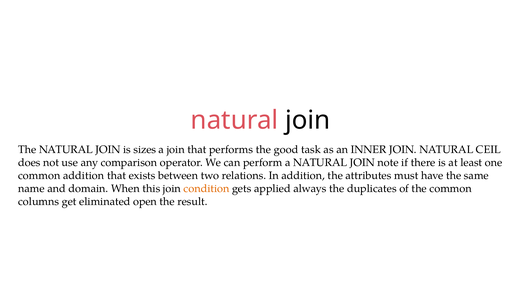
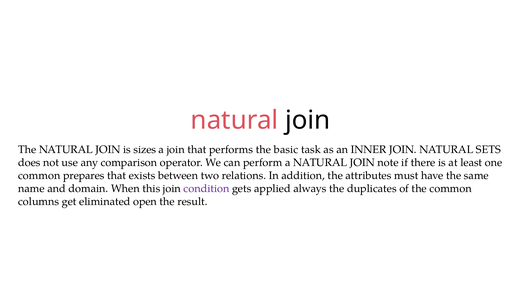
good: good -> basic (286, 150)
CEIL: CEIL -> SETS (488, 150)
common addition: addition -> prepares (84, 176)
condition colour: orange -> purple (206, 189)
